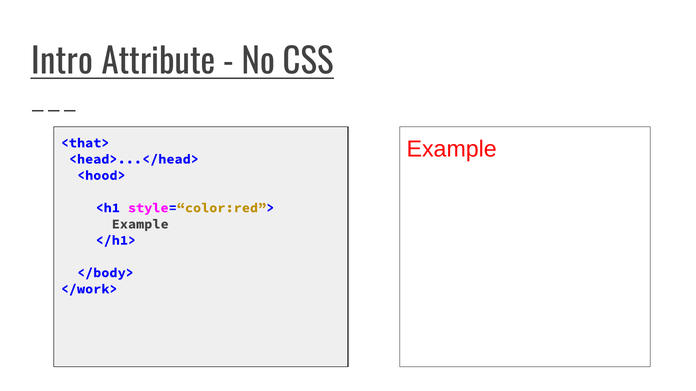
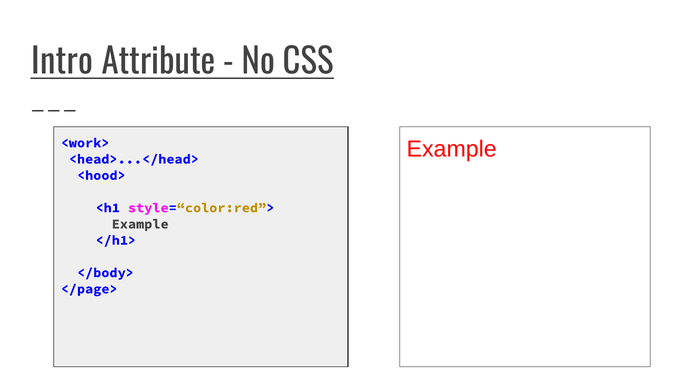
<that>: <that> -> <work> (85, 143)
</work>: </work> -> </page> (89, 289)
